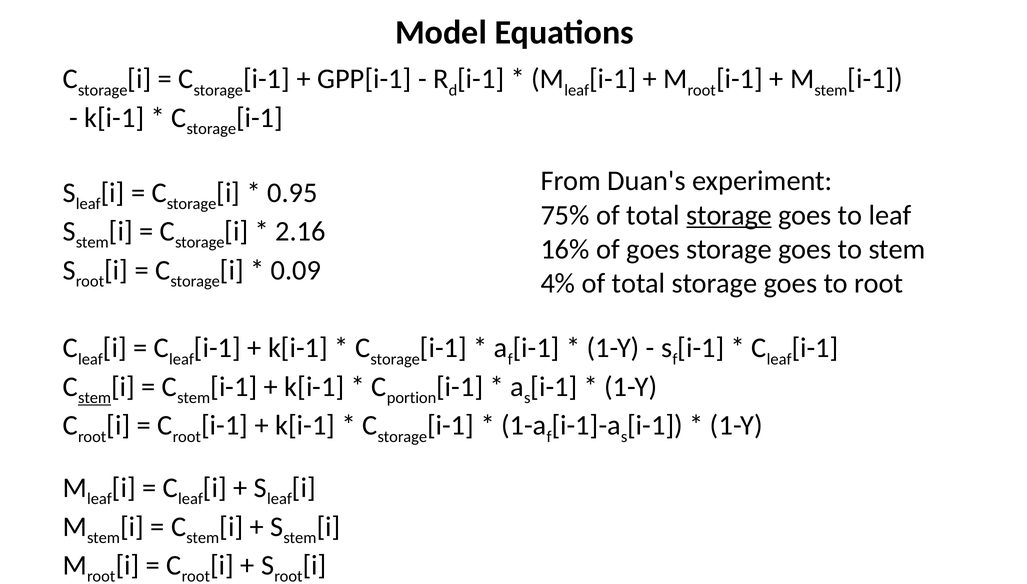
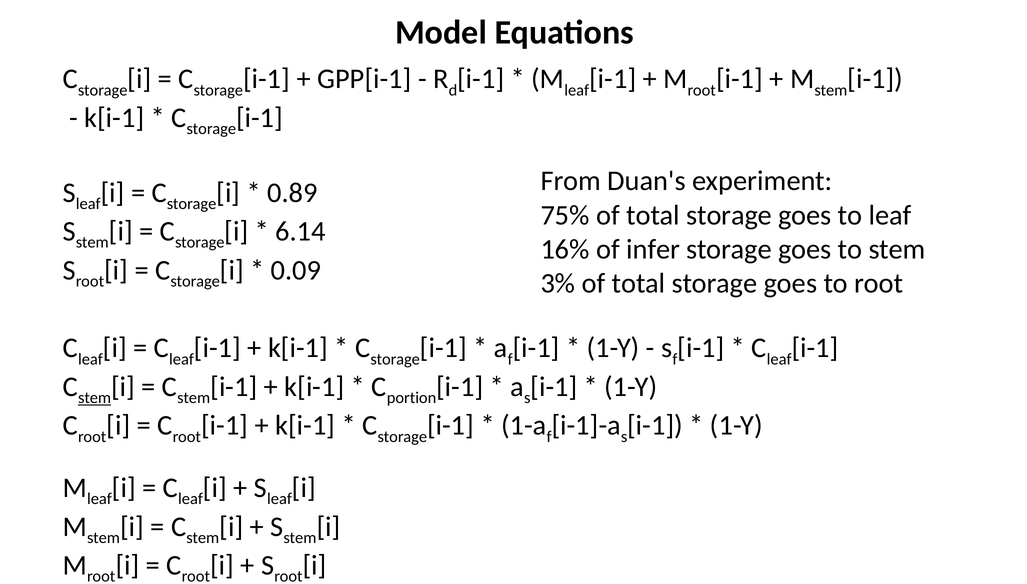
0.95: 0.95 -> 0.89 (292, 193)
storage underline: present -> none (729, 215)
2.16: 2.16 -> 6.14 (301, 232)
of goes: goes -> infer (653, 249)
4%: 4% -> 3% (558, 283)
